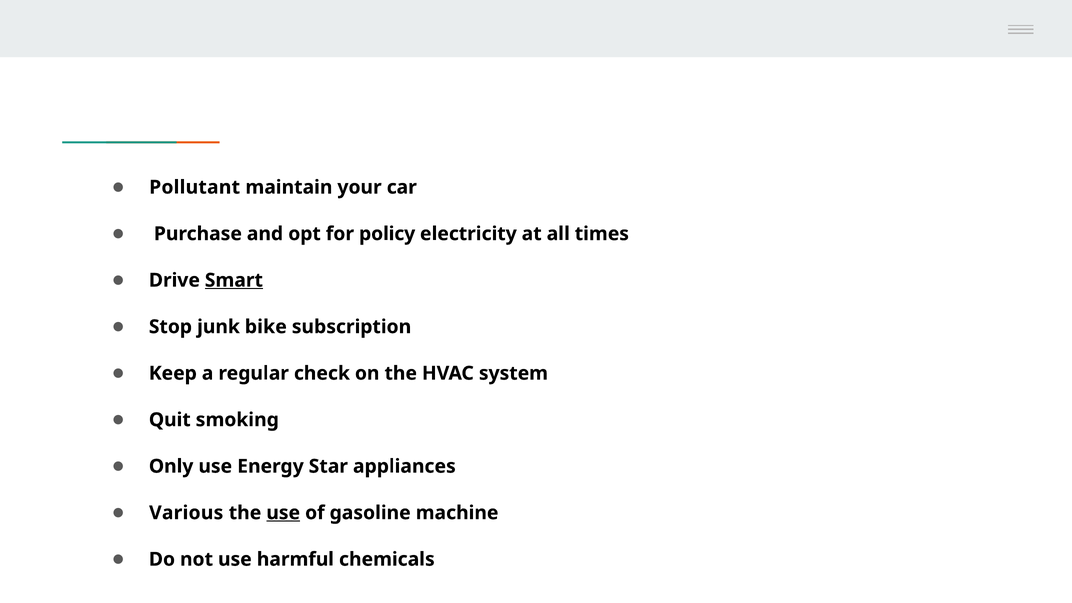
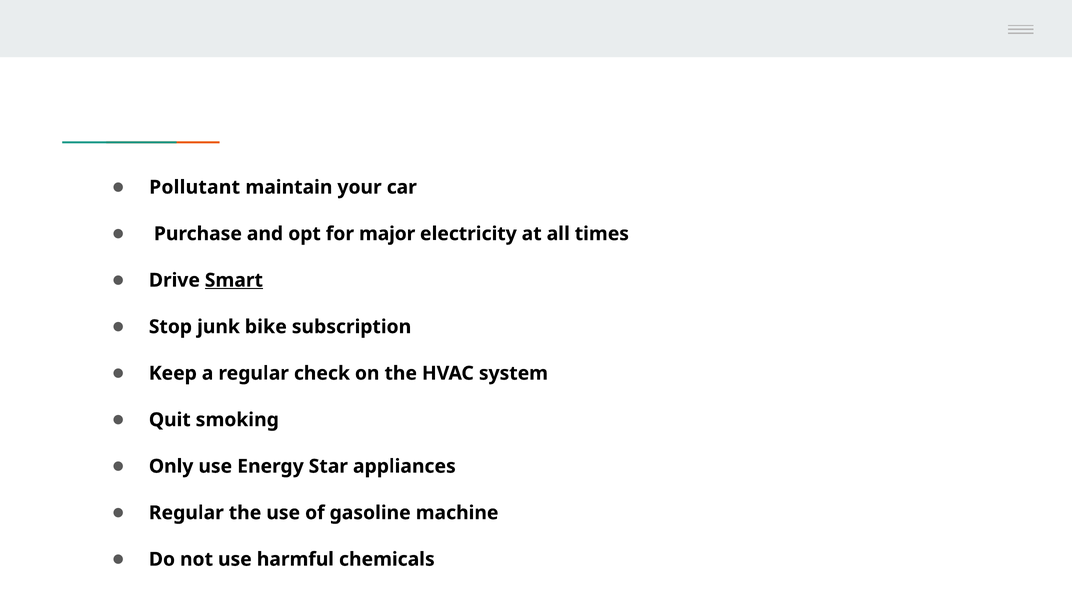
policy: policy -> major (387, 234)
Various: Various -> Regular (186, 513)
use underline: present -> none (283, 513)
